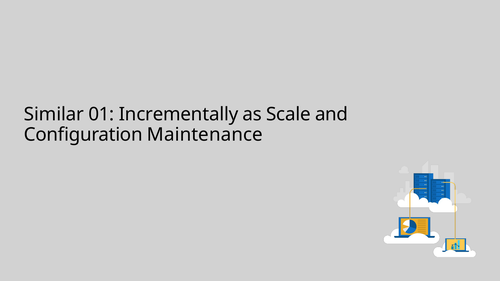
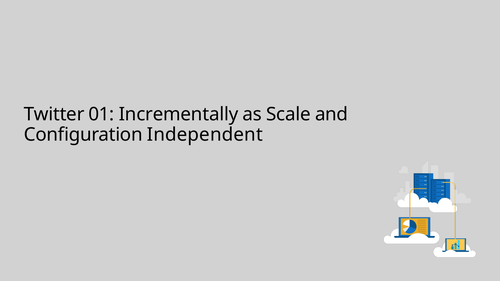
Similar: Similar -> Twitter (54, 114)
Maintenance: Maintenance -> Independent (205, 135)
